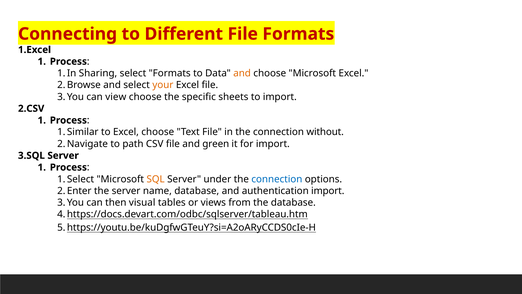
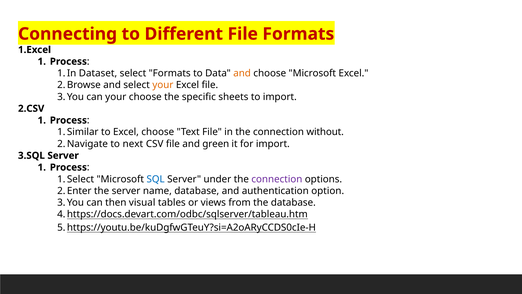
Sharing: Sharing -> Dataset (98, 73)
can view: view -> your (116, 97)
path: path -> next (133, 144)
SQL colour: orange -> blue (156, 179)
connection colour: blue -> purple (277, 179)
authentication import: import -> option (328, 191)
